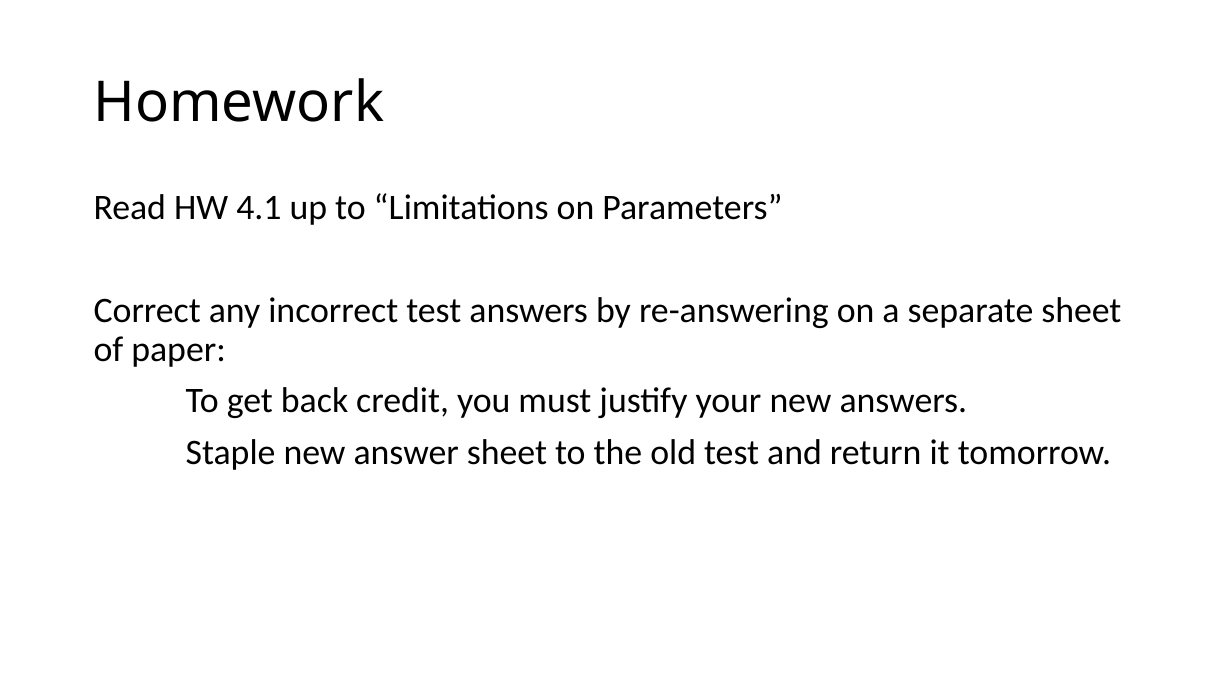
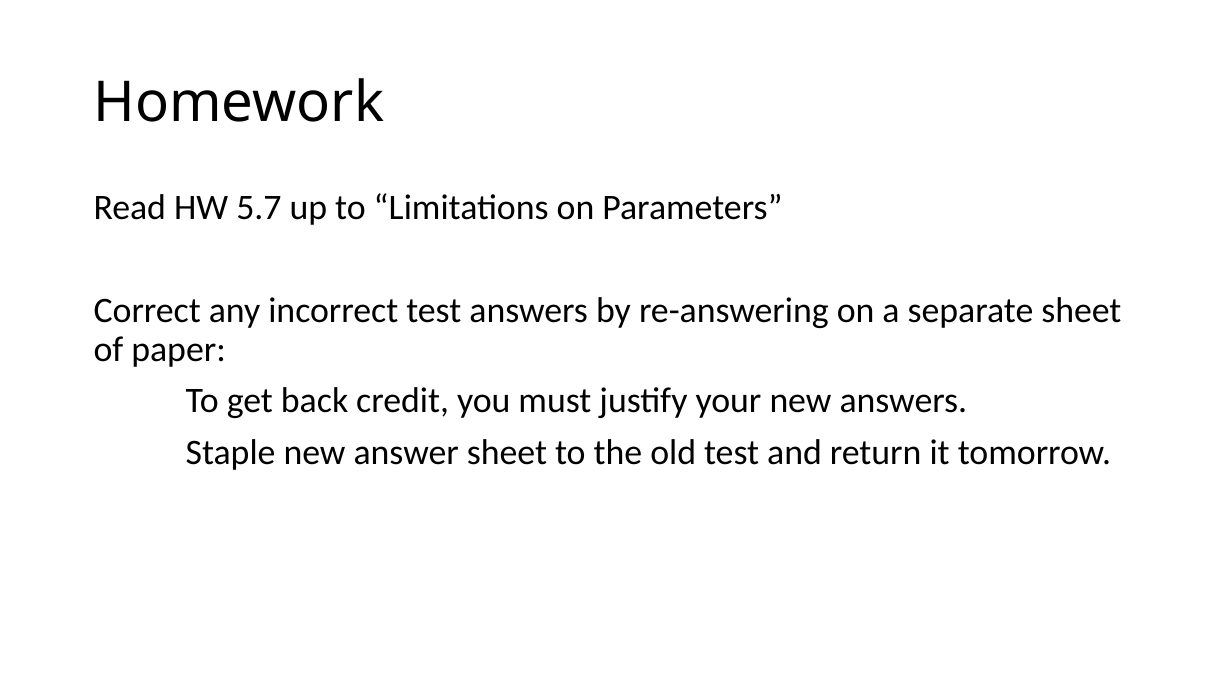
4.1: 4.1 -> 5.7 (259, 208)
